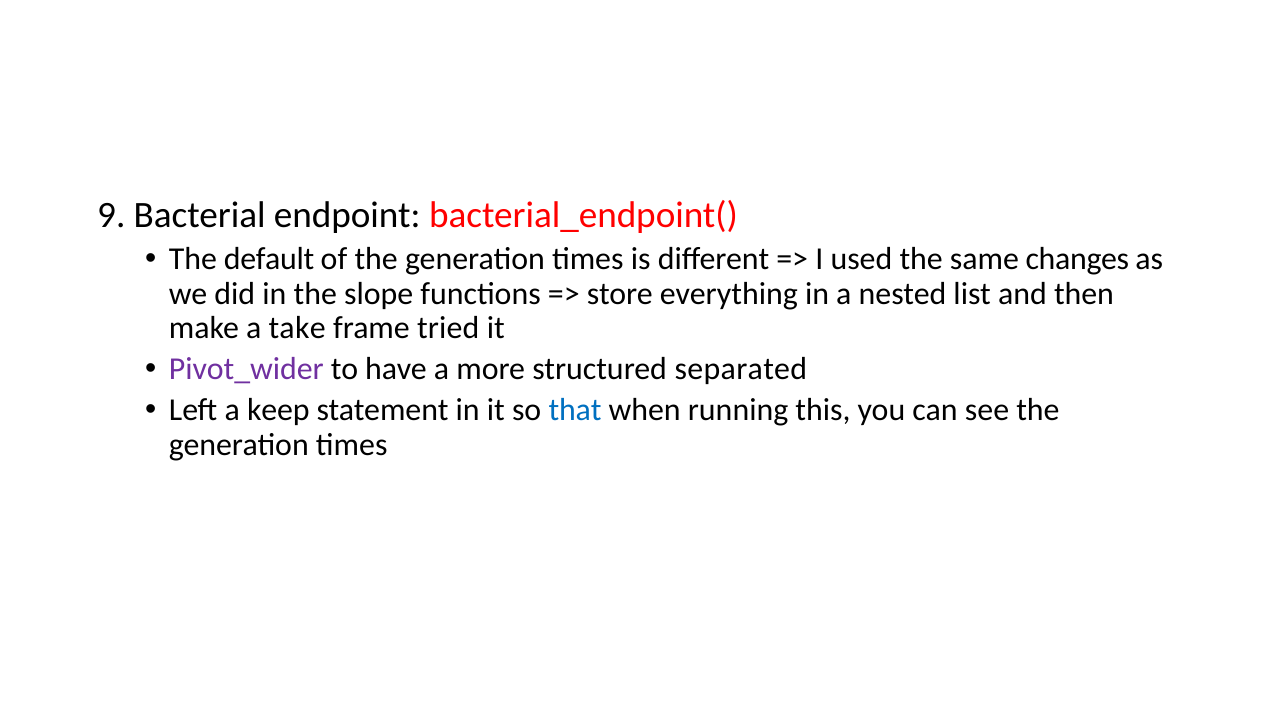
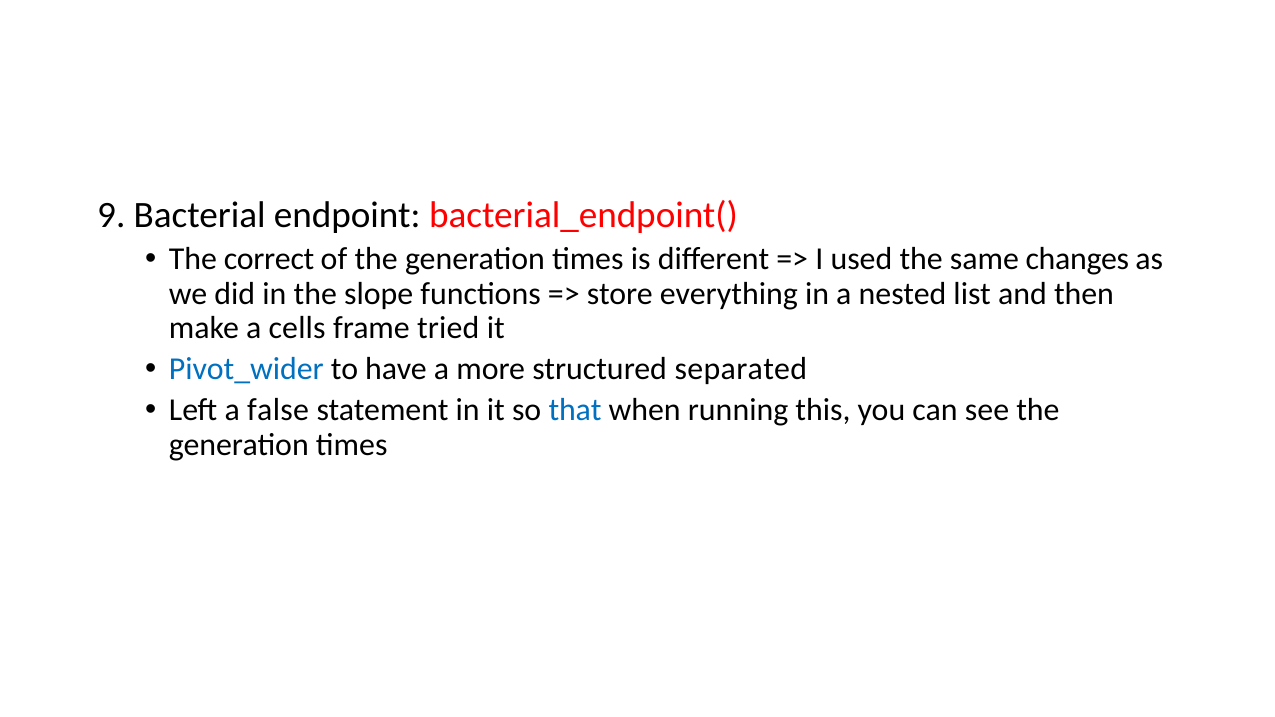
default: default -> correct (269, 260)
take: take -> cells (297, 328)
Pivot_wider colour: purple -> blue (246, 369)
keep: keep -> false (278, 410)
